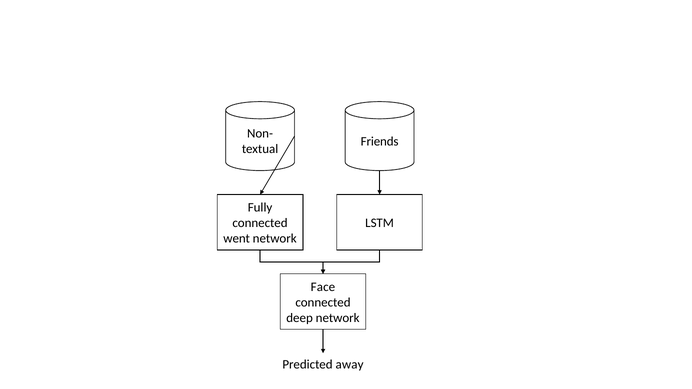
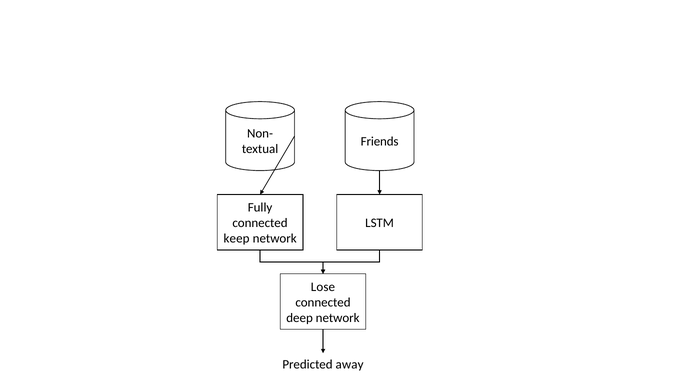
went: went -> keep (237, 239)
Face: Face -> Lose (323, 287)
